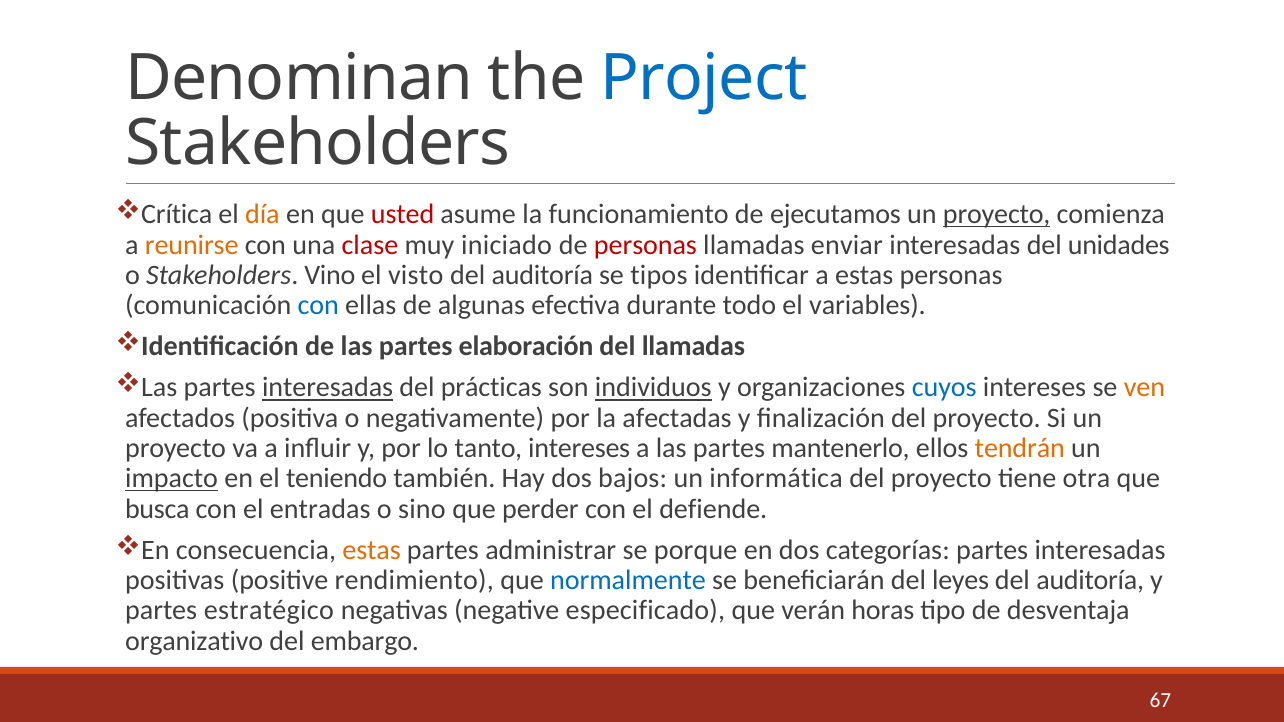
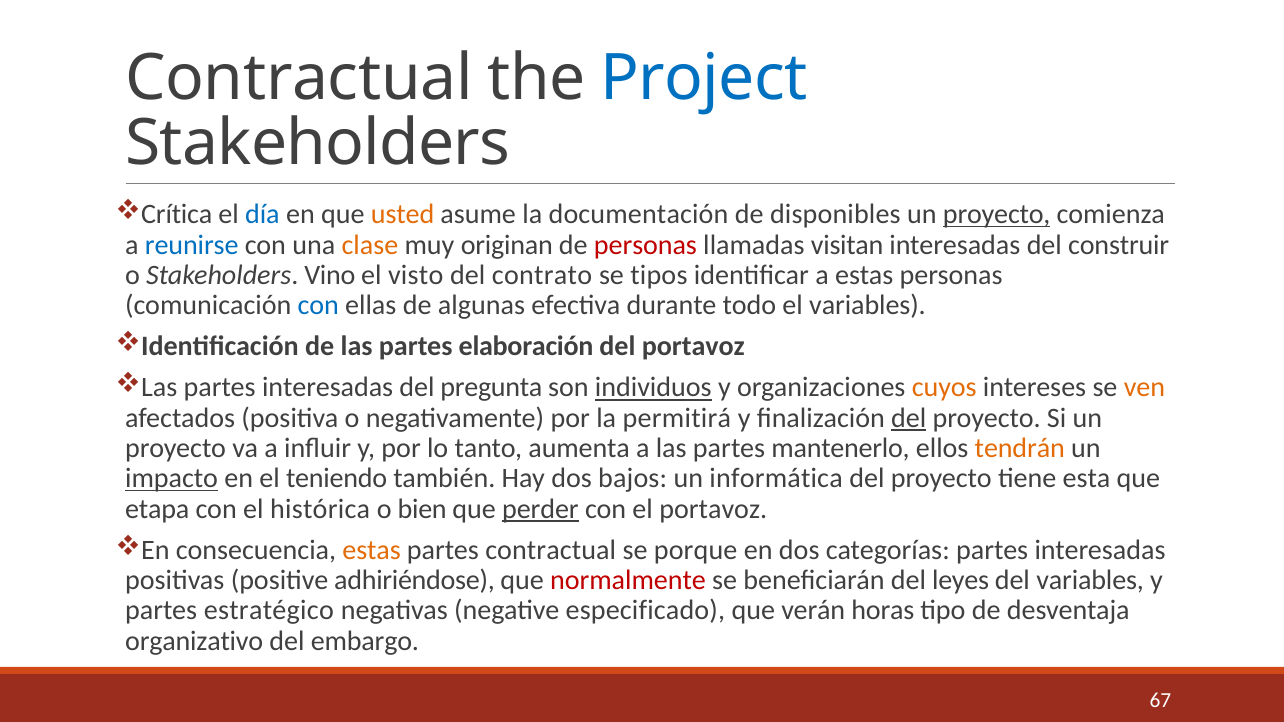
Denominan: Denominan -> Contractual (299, 78)
día colour: orange -> blue (262, 215)
usted colour: red -> orange (403, 215)
funcionamiento: funcionamiento -> documentación (639, 215)
ejecutamos: ejecutamos -> disponibles (835, 215)
reunirse colour: orange -> blue (192, 245)
clase colour: red -> orange (370, 245)
iniciado: iniciado -> originan (507, 245)
enviar: enviar -> visitan (847, 245)
unidades: unidades -> construir (1119, 245)
auditoría: auditoría -> contrato (542, 275)
del llamadas: llamadas -> portavoz (693, 347)
interesadas underline: present -> none (328, 388)
prácticas: prácticas -> pregunta (491, 388)
cuyos colour: blue -> orange (944, 388)
afectadas: afectadas -> permitirá (677, 418)
del underline: none -> present (909, 418)
tanto intereses: intereses -> aumenta (579, 448)
otra: otra -> esta (1087, 479)
busca: busca -> etapa (157, 509)
entradas: entradas -> histórica (320, 509)
sino: sino -> bien (422, 509)
perder underline: none -> present (540, 509)
el defiende: defiende -> portavoz (713, 509)
partes administrar: administrar -> contractual (551, 550)
rendimiento: rendimiento -> adhiriéndose (414, 580)
normalmente colour: blue -> red (628, 580)
auditoría: auditoría -> variables (1090, 580)
